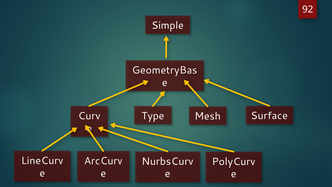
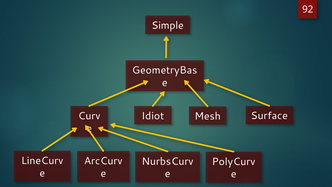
Type: Type -> Idiot (153, 116)
